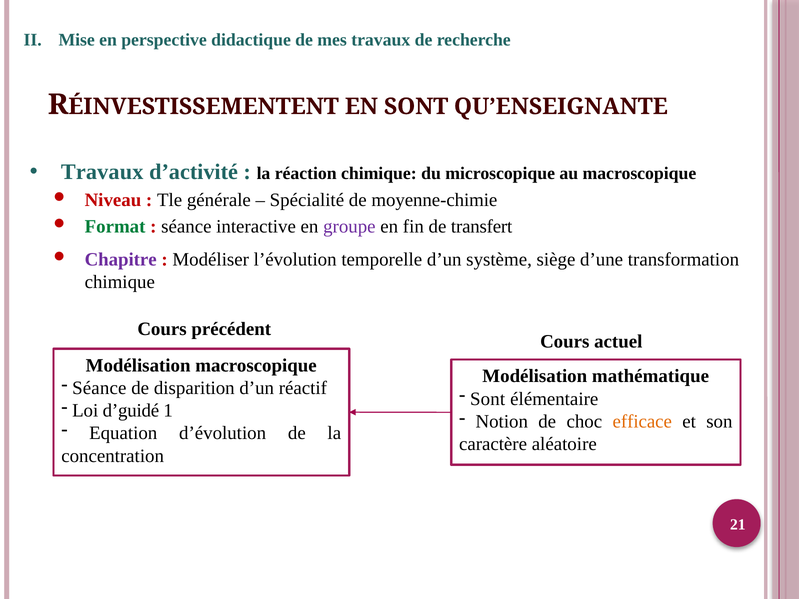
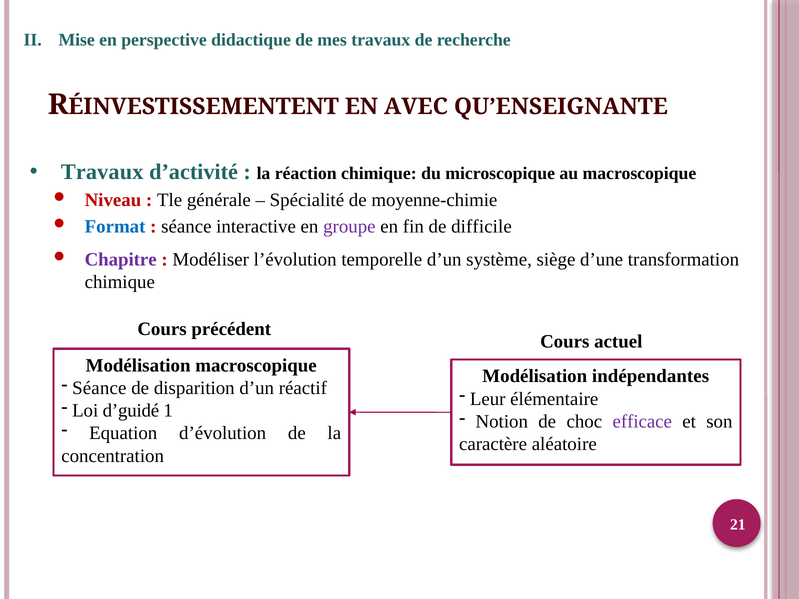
EN SONT: SONT -> AVEC (416, 107)
Format colour: green -> blue (115, 227)
transfert: transfert -> difficile (481, 227)
mathématique: mathématique -> indépendantes (651, 376)
Sont: Sont -> Leur (488, 399)
efficace colour: orange -> purple (642, 422)
